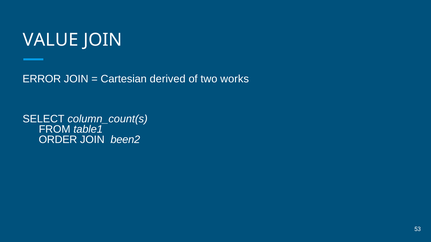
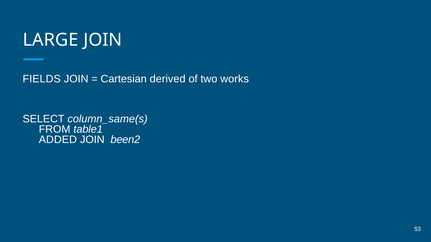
VALUE: VALUE -> LARGE (51, 40)
ERROR: ERROR -> FIELDS (42, 79)
column_count(s: column_count(s -> column_same(s (108, 119)
ORDER: ORDER -> ADDED (58, 140)
